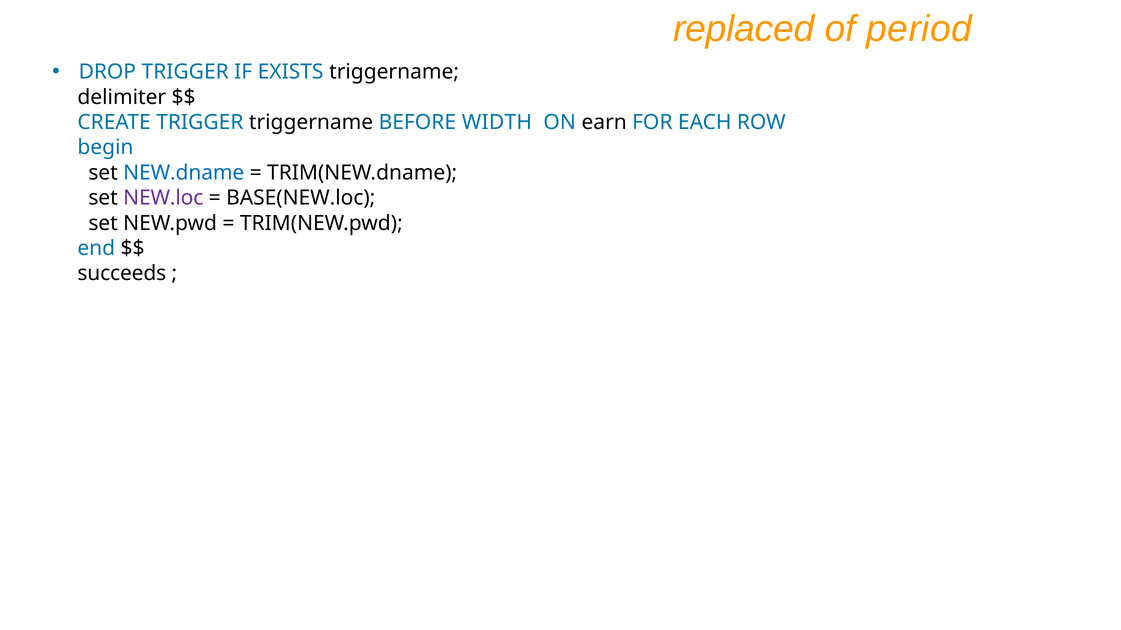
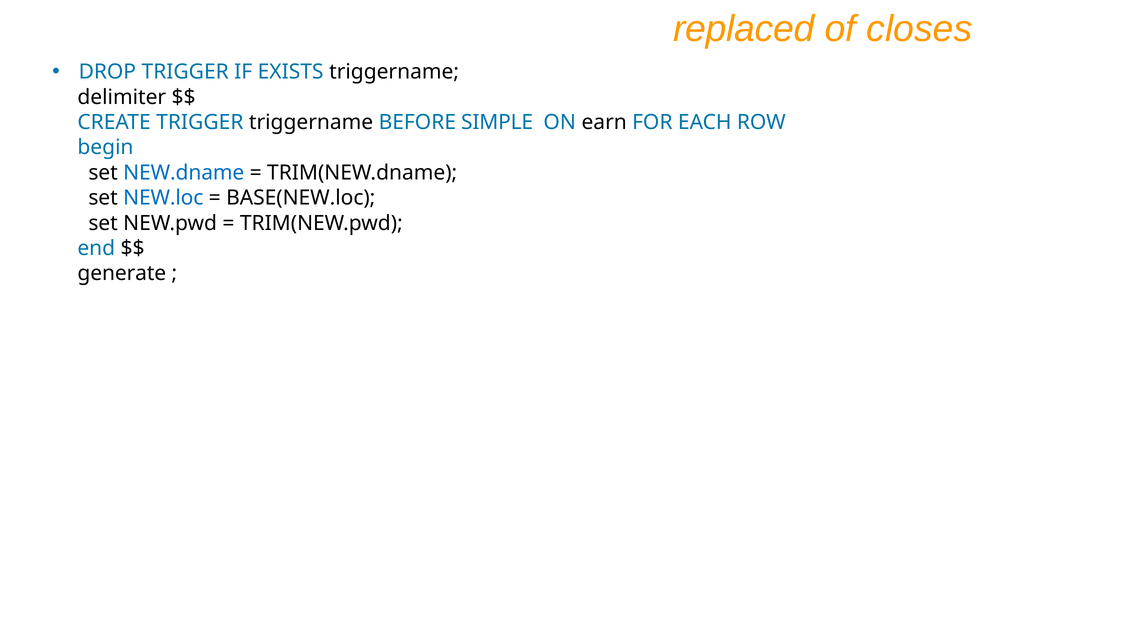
period: period -> closes (919, 29)
WIDTH: WIDTH -> SIMPLE (497, 122)
NEW.loc colour: purple -> blue (163, 198)
succeeds: succeeds -> generate (122, 274)
